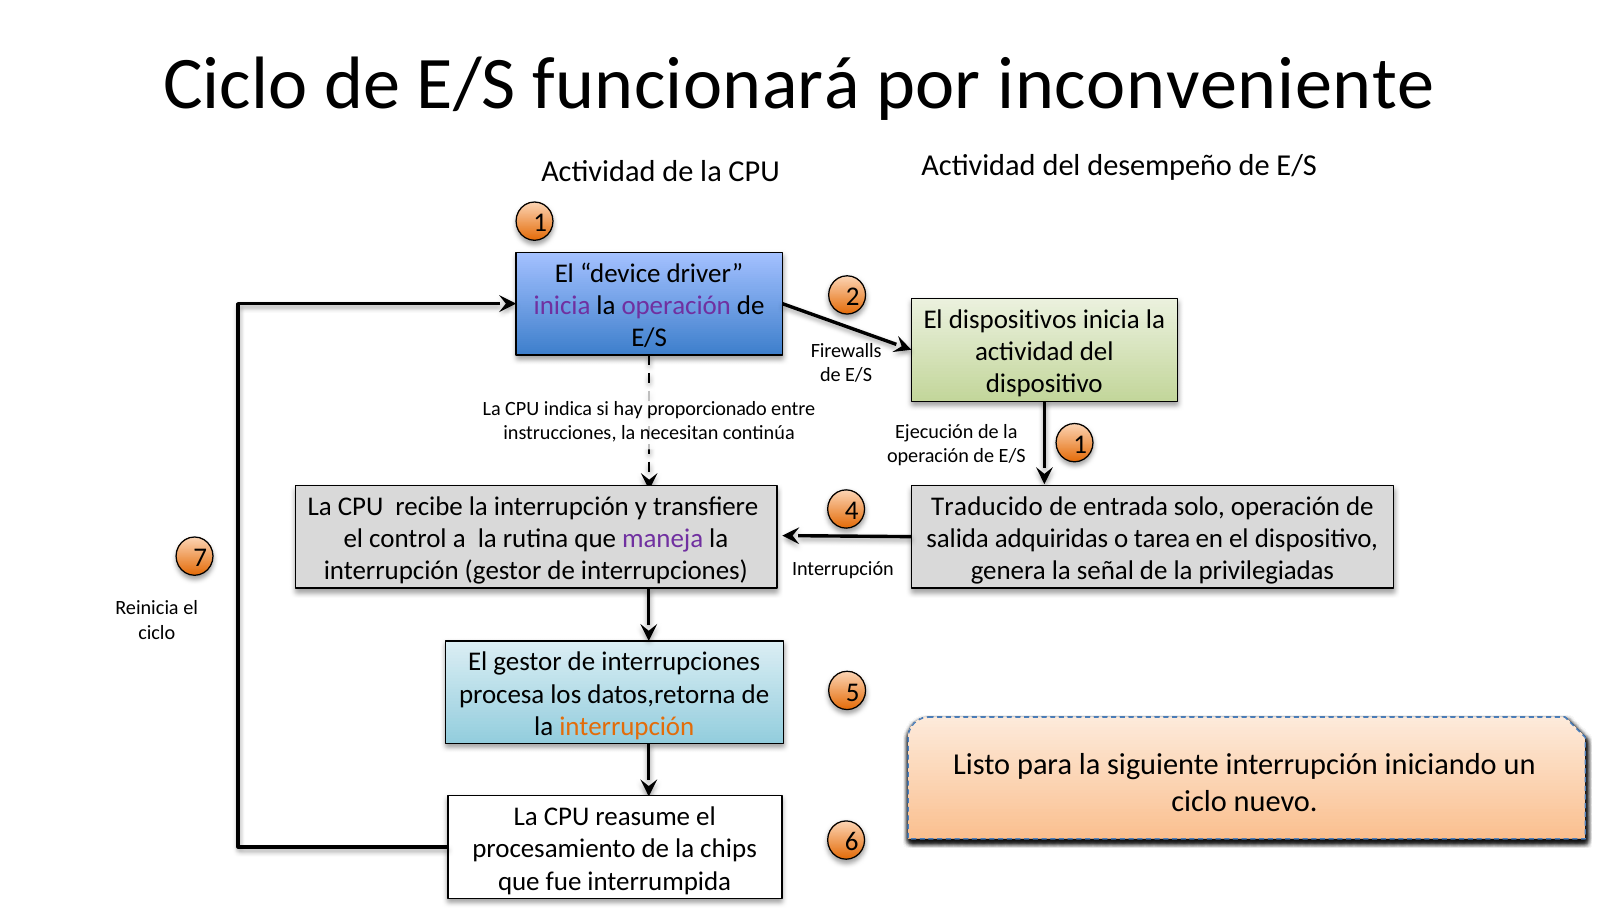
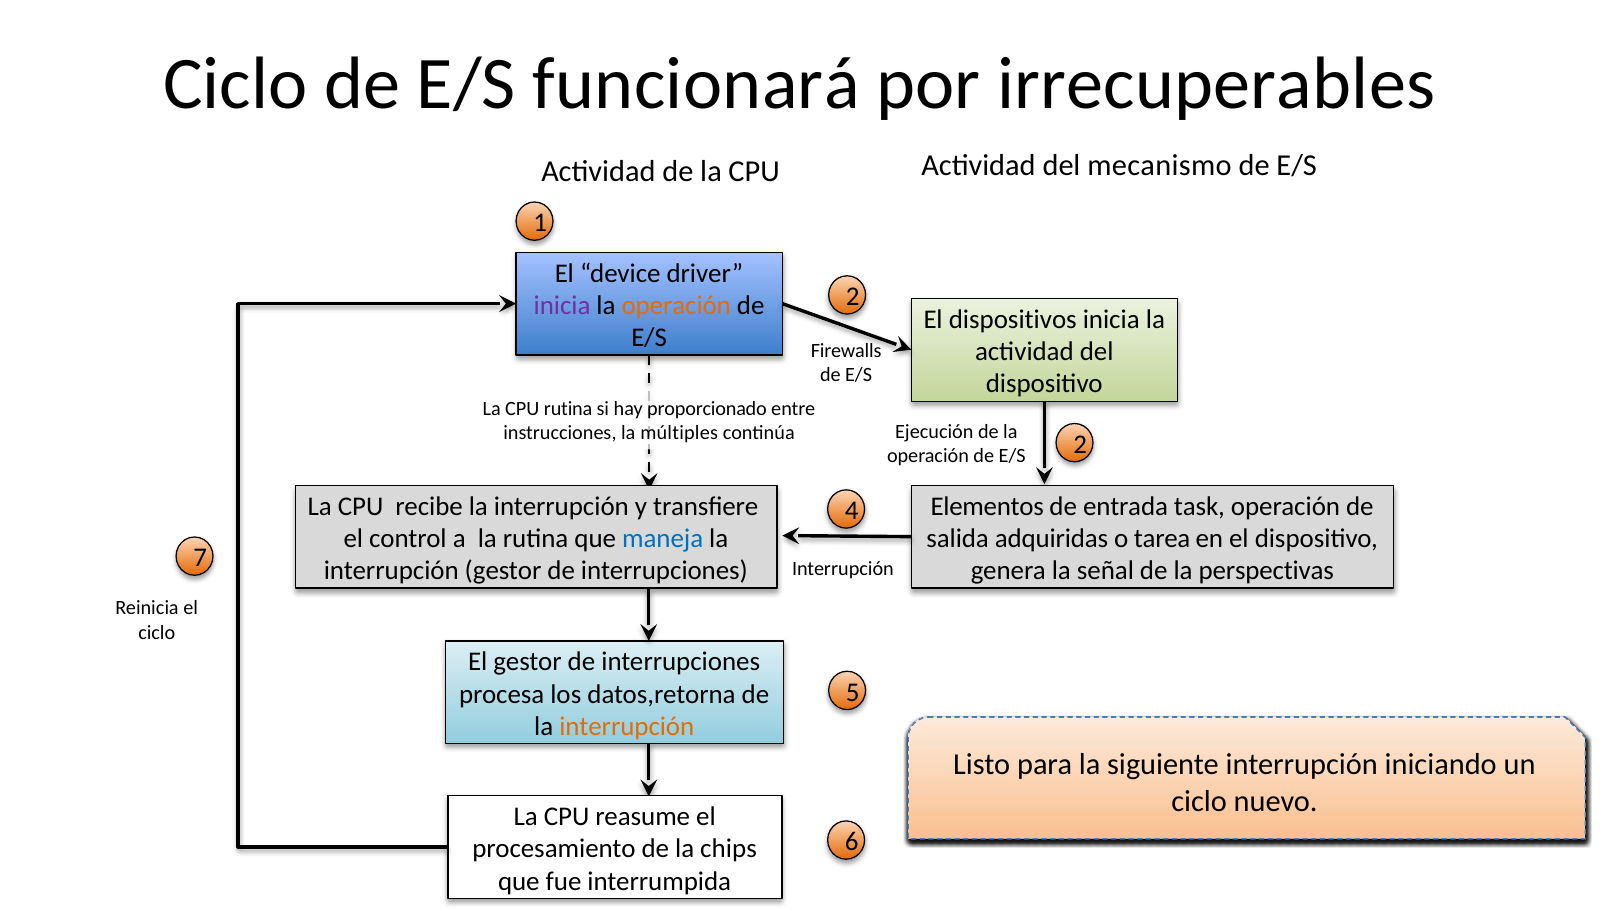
inconveniente: inconveniente -> irrecuperables (1216, 84)
desempeño: desempeño -> mecanismo (1160, 165)
operación colour: purple -> orange (676, 305)
indica: indica -> rutina (568, 408)
necesitan: necesitan -> múltiples (679, 433)
continúa 1: 1 -> 2 (1080, 444)
Traducido: Traducido -> Elementos (987, 506)
solo: solo -> task (1199, 506)
maneja colour: purple -> blue (663, 538)
privilegiadas: privilegiadas -> perspectivas (1266, 571)
